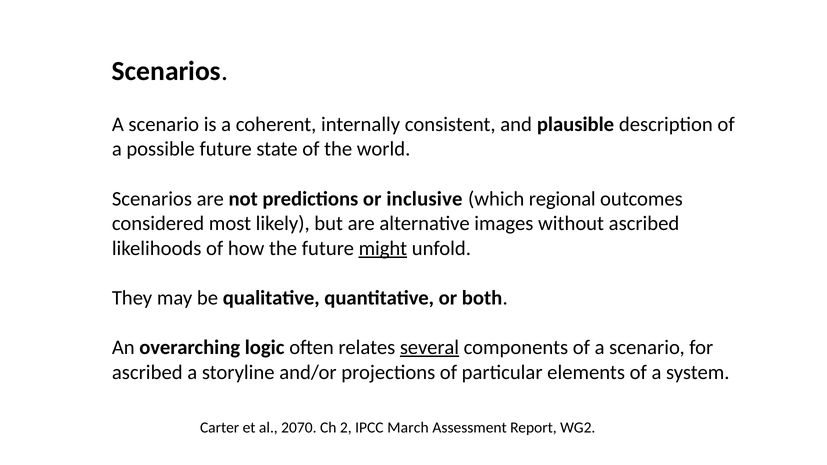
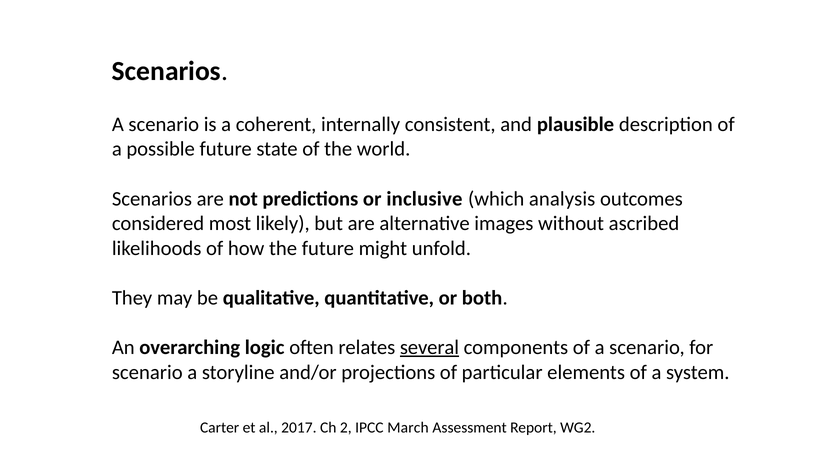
regional: regional -> analysis (562, 199)
might underline: present -> none (383, 248)
ascribed: ascribed -> scenario (147, 372)
2070: 2070 -> 2017 (299, 428)
